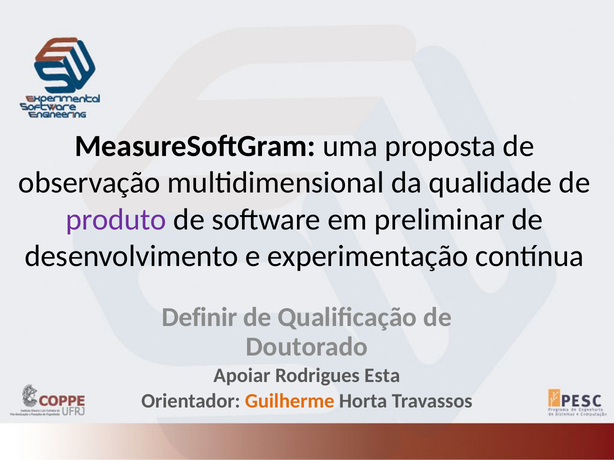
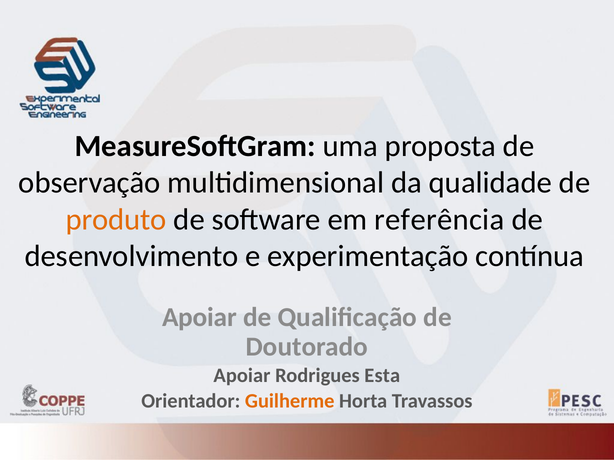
produto colour: purple -> orange (116, 220)
preliminar: preliminar -> referência (439, 220)
Definir: Definir -> Apoiar (199, 318)
